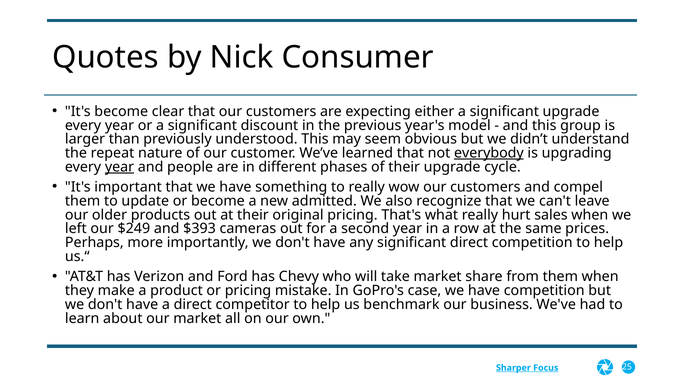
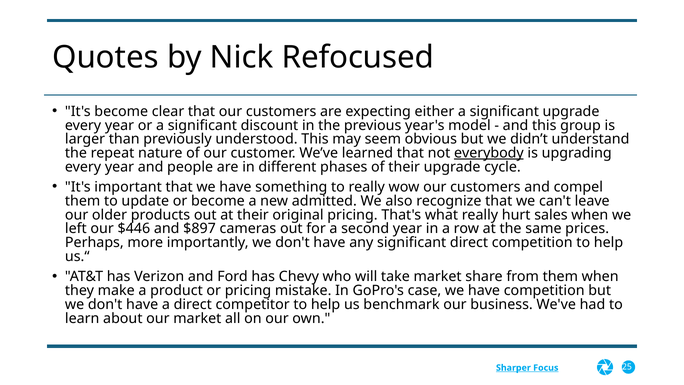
Consumer: Consumer -> Refocused (358, 57)
year underline: present -> none (119, 167)
$249: $249 -> $446 (134, 229)
$393: $393 -> $897 (200, 229)
